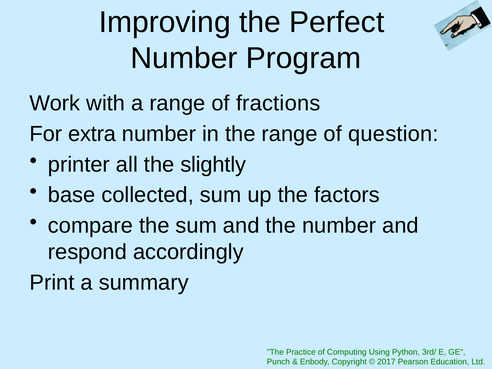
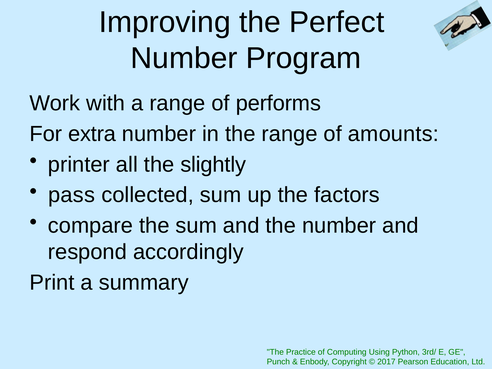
fractions: fractions -> performs (278, 103)
question: question -> amounts (393, 134)
base: base -> pass (72, 195)
